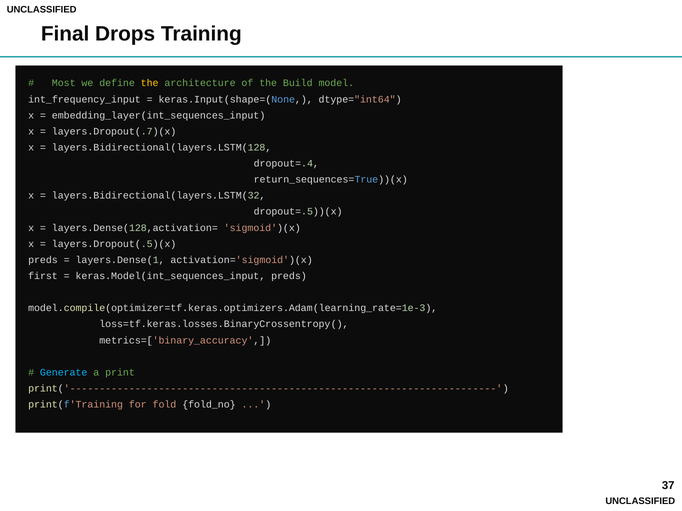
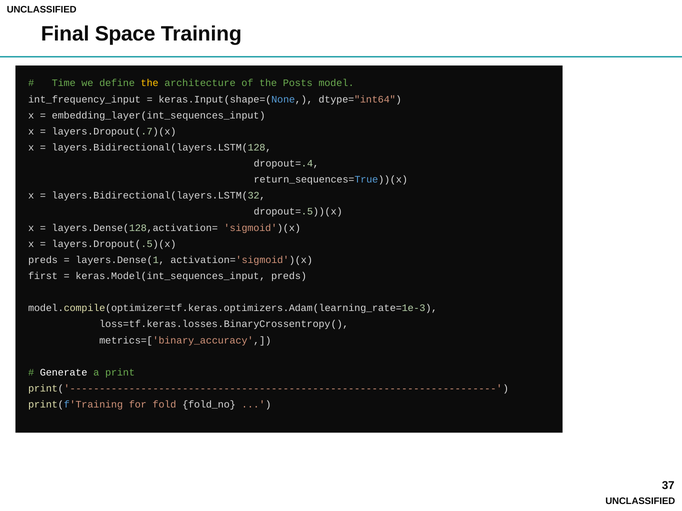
Drops: Drops -> Space (125, 34)
Most: Most -> Time (64, 83)
Build: Build -> Posts (298, 83)
Generate colour: light blue -> white (64, 373)
